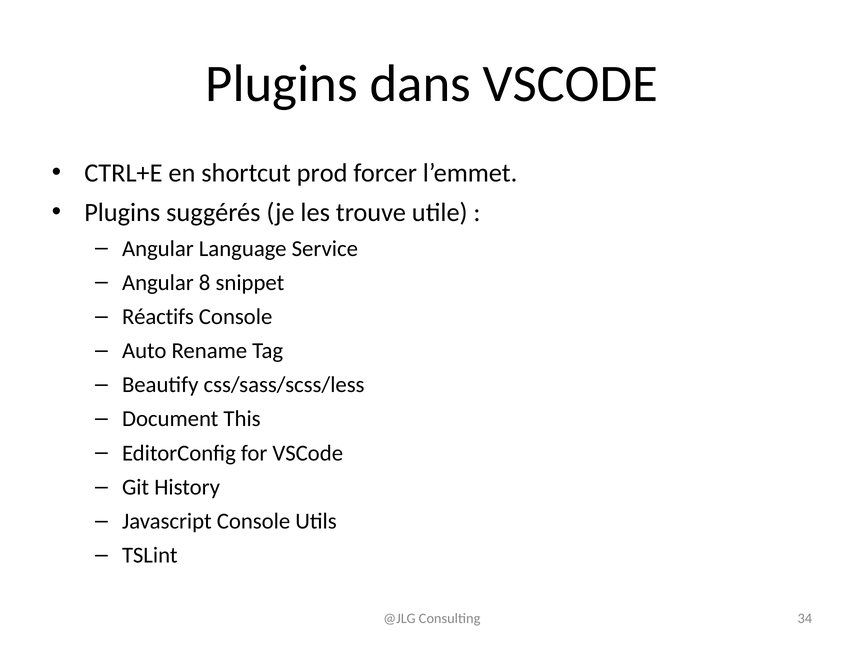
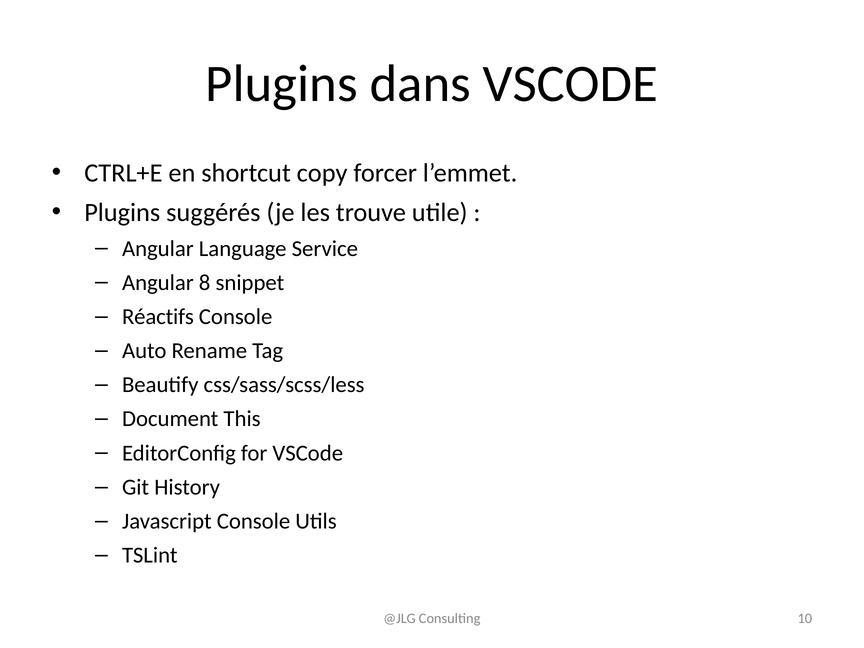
prod: prod -> copy (322, 173)
34: 34 -> 10 (805, 619)
